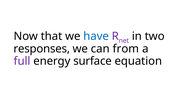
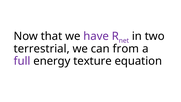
have colour: blue -> purple (96, 36)
responses: responses -> terrestrial (42, 49)
surface: surface -> texture (93, 61)
